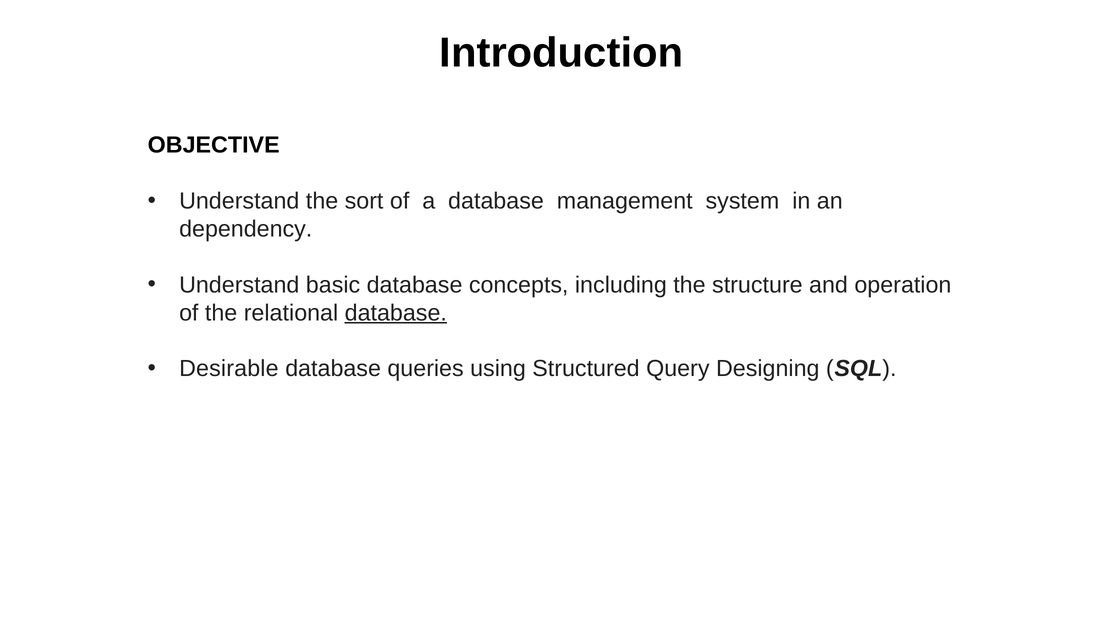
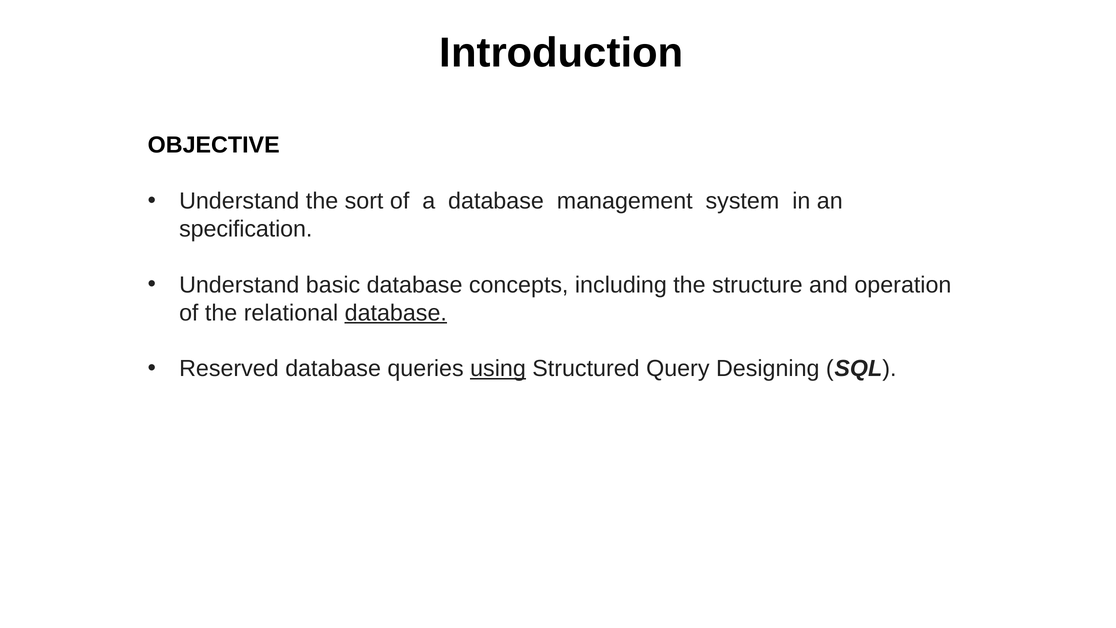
dependency: dependency -> specification (246, 229)
Desirable: Desirable -> Reserved (229, 369)
using underline: none -> present (498, 369)
